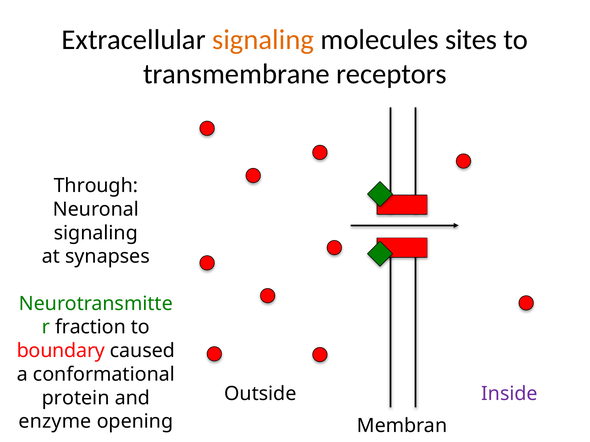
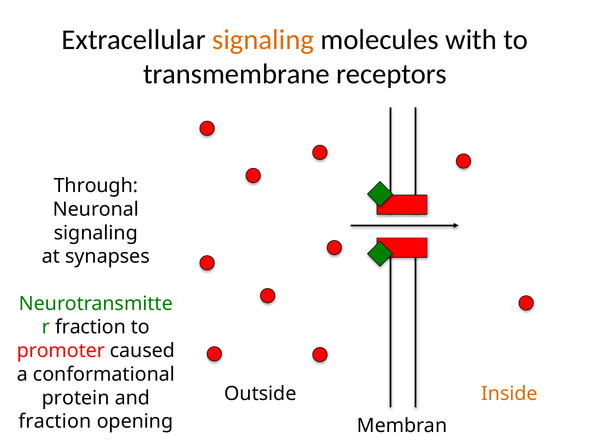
sites: sites -> with (471, 40)
boundary: boundary -> promoter (61, 351)
Inside colour: purple -> orange (510, 394)
enzyme: enzyme -> fraction (55, 422)
